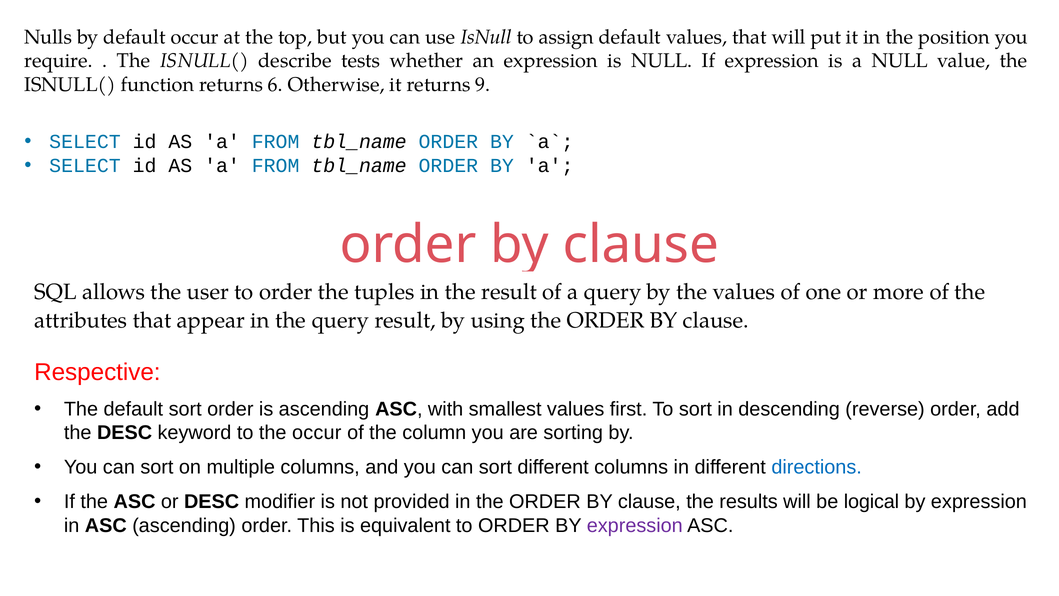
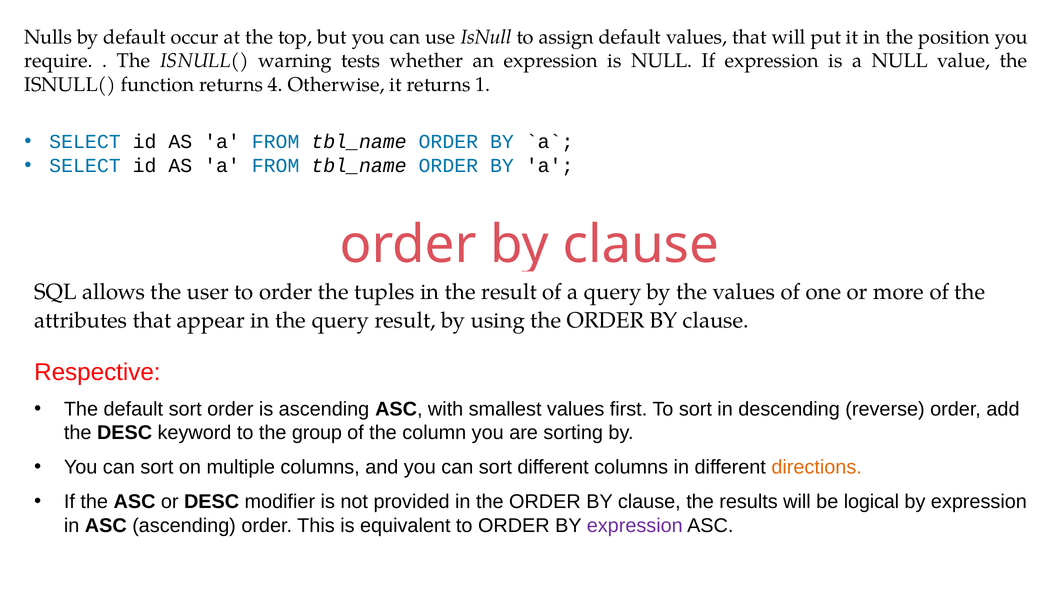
describe: describe -> warning (295, 61)
6: 6 -> 4 (275, 85)
9: 9 -> 1 (483, 85)
the occur: occur -> group (317, 433)
directions colour: blue -> orange (817, 467)
